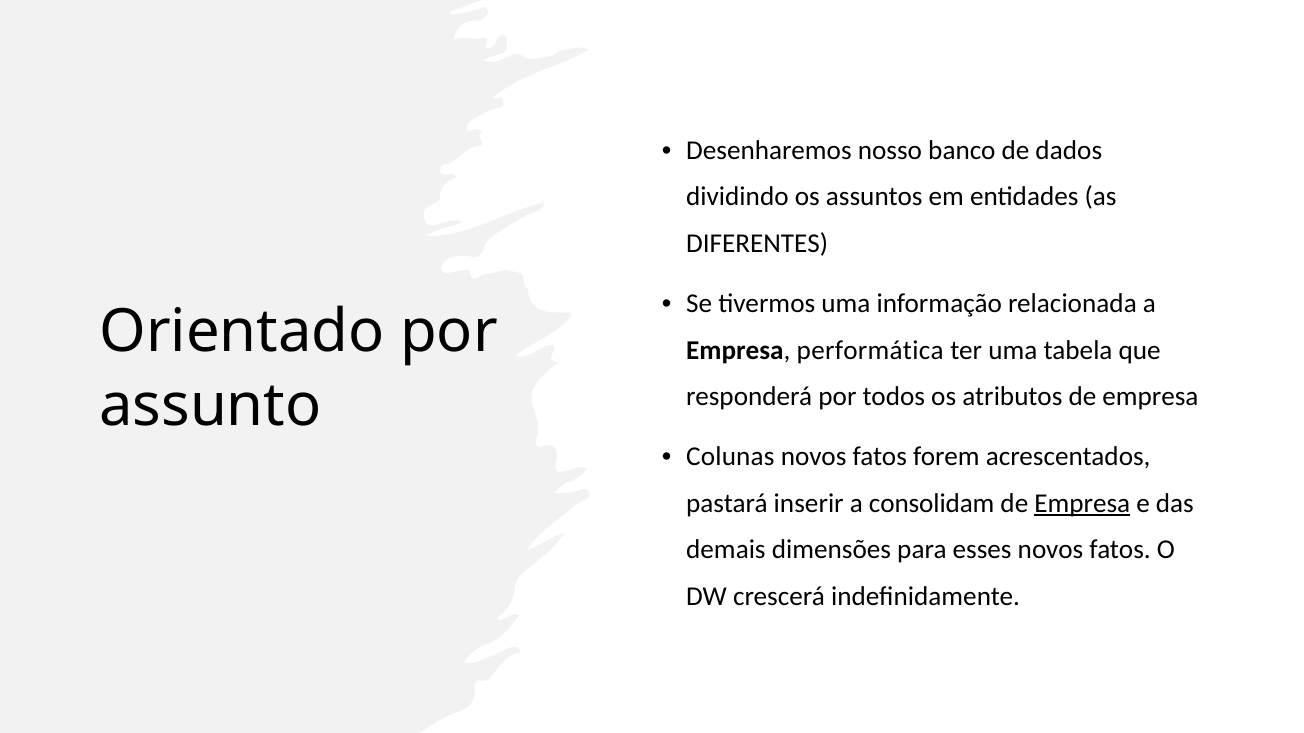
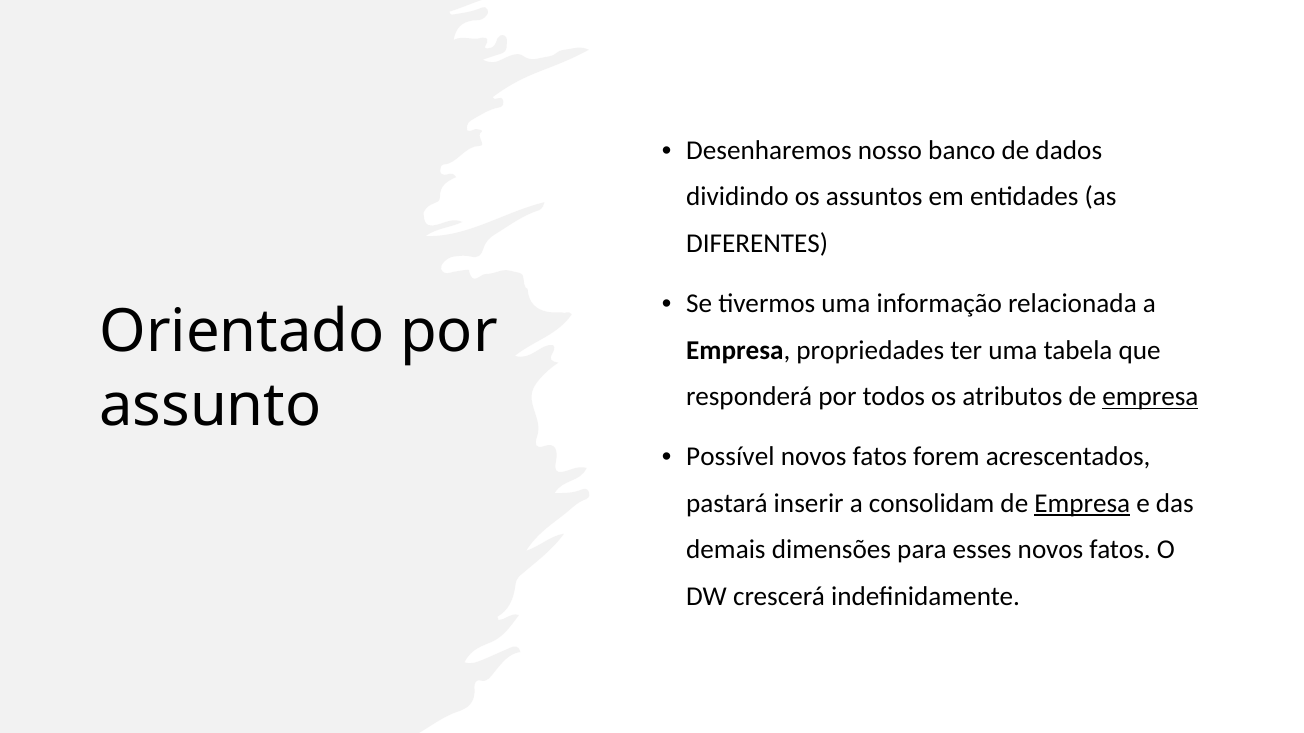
performática: performática -> propriedades (870, 350)
empresa underline: none -> present (1150, 397)
Colunas: Colunas -> Possível (730, 457)
